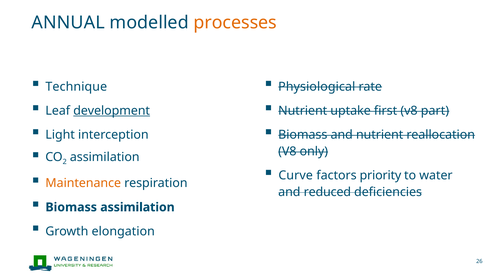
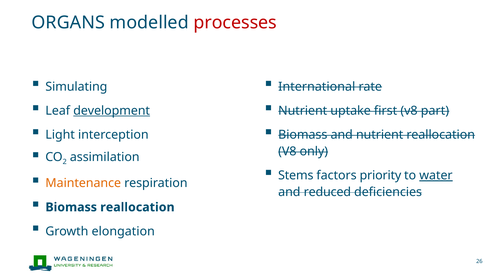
ANNUAL: ANNUAL -> ORGANS (68, 23)
processes colour: orange -> red (235, 23)
Technique: Technique -> Simulating (76, 87)
Physiological: Physiological -> International (317, 87)
Curve: Curve -> Stems (296, 176)
water underline: none -> present (436, 176)
Biomass assimilation: assimilation -> reallocation (137, 207)
